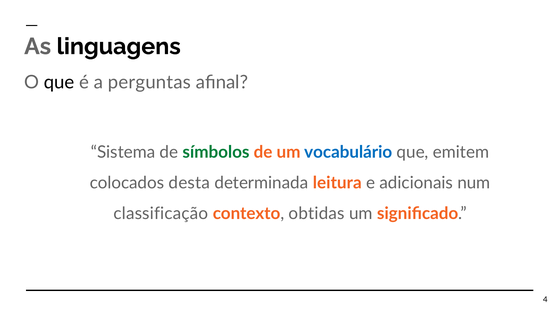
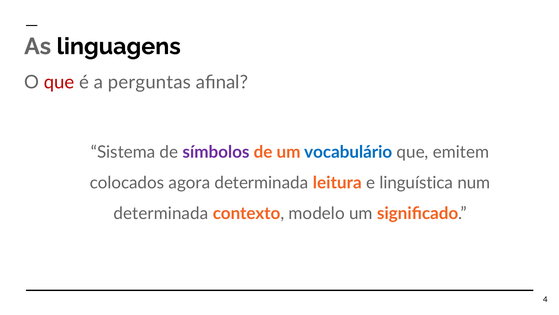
que colour: black -> red (59, 82)
símbolos colour: green -> purple (216, 152)
desta: desta -> agora (189, 182)
adicionais: adicionais -> linguística (416, 182)
classificação: classificação -> determinada (161, 213)
obtidas: obtidas -> modelo (317, 213)
